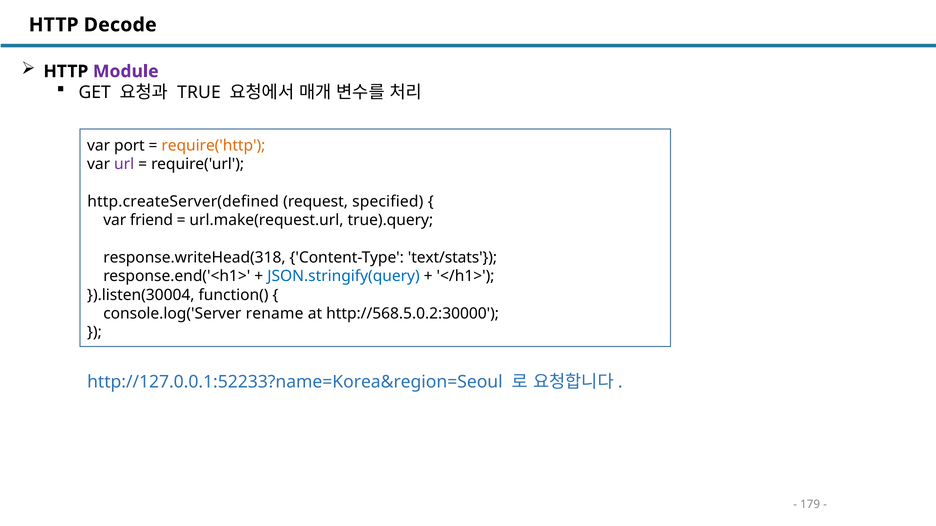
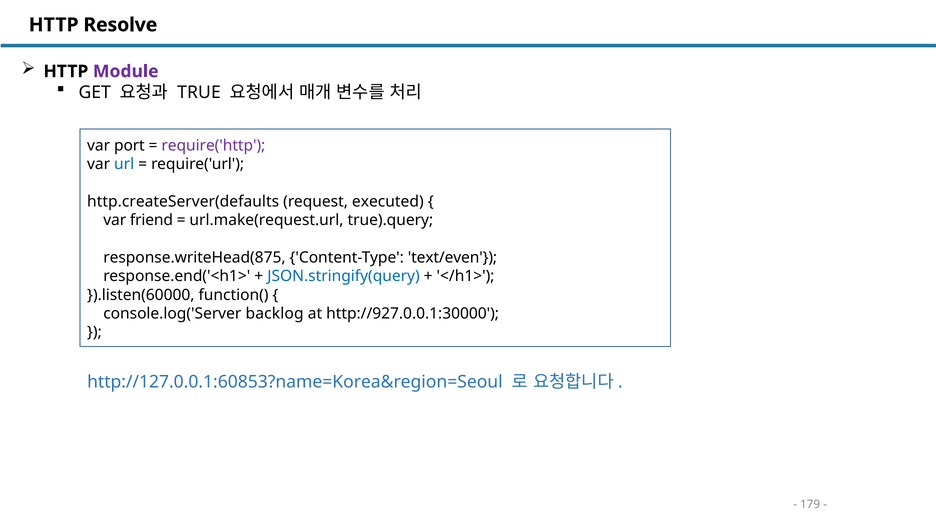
Decode: Decode -> Resolve (120, 25)
require('http colour: orange -> purple (213, 146)
url colour: purple -> blue (124, 164)
http.createServer(defined: http.createServer(defined -> http.createServer(defaults (183, 202)
specified: specified -> executed (388, 202)
response.writeHead(318: response.writeHead(318 -> response.writeHead(875 (194, 258)
text/stats: text/stats -> text/even (452, 258)
}).listen(30004: }).listen(30004 -> }).listen(60000 (141, 295)
rename: rename -> backlog (275, 314)
http://568.5.0.2:30000: http://568.5.0.2:30000 -> http://927.0.0.1:30000 (413, 314)
http://127.0.0.1:52233?name=Korea&region=Seoul: http://127.0.0.1:52233?name=Korea&region=Seoul -> http://127.0.0.1:60853?name=Korea&region=Seoul (295, 382)
